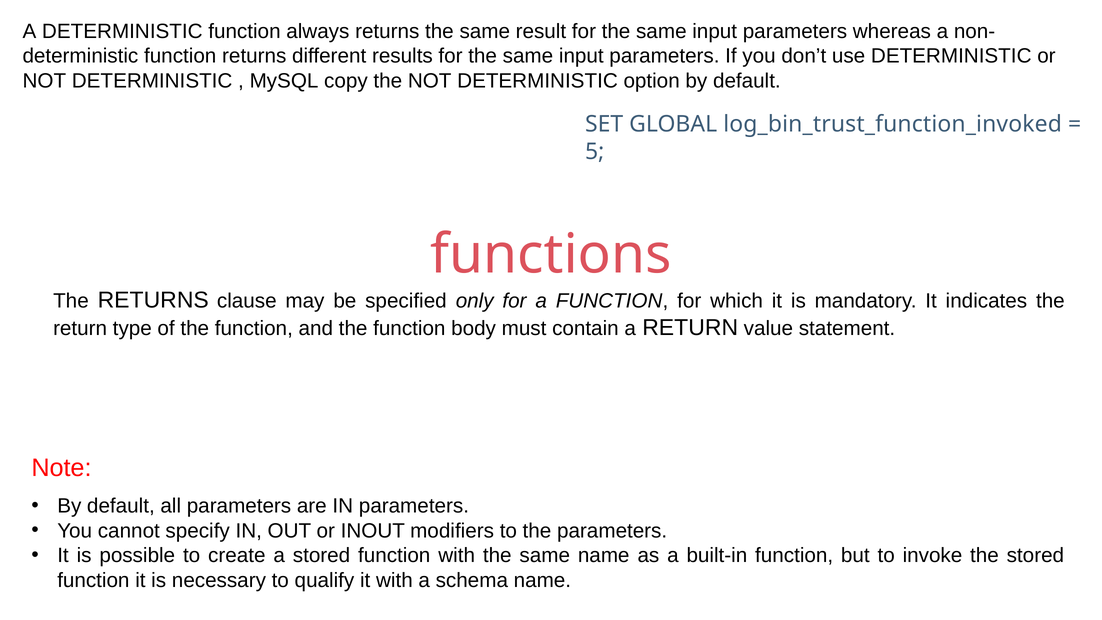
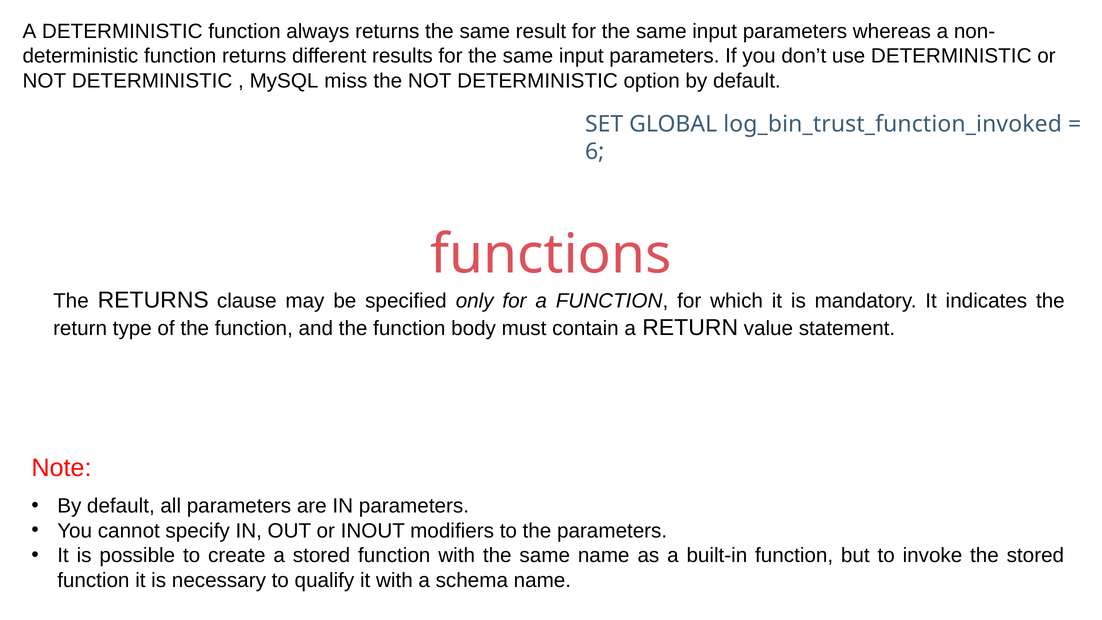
copy: copy -> miss (346, 81)
5: 5 -> 6 (595, 152)
